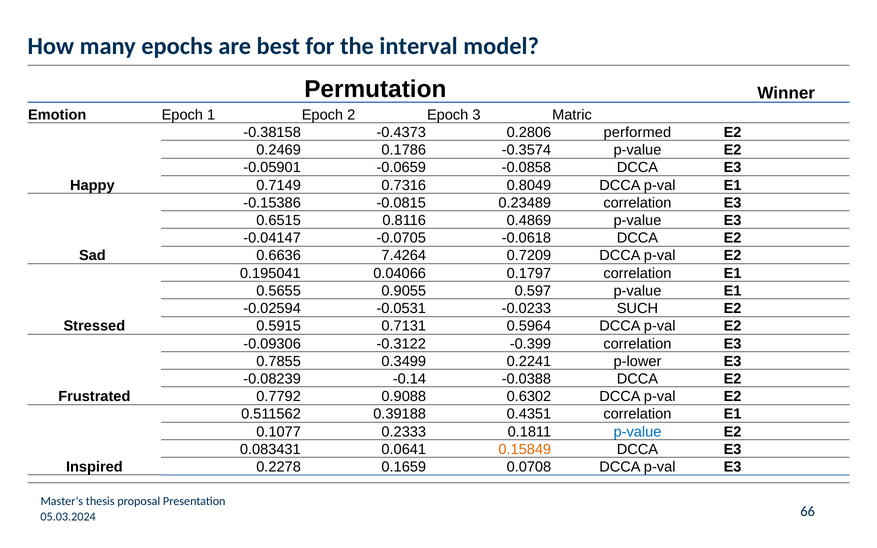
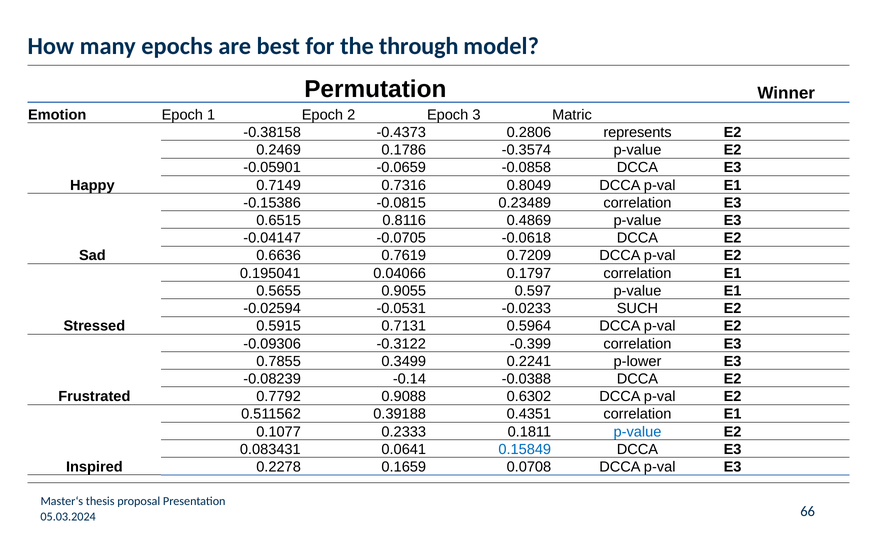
interval: interval -> through (419, 46)
performed: performed -> represents (637, 132)
7.4264: 7.4264 -> 0.7619 (404, 256)
0.15849 colour: orange -> blue (525, 449)
